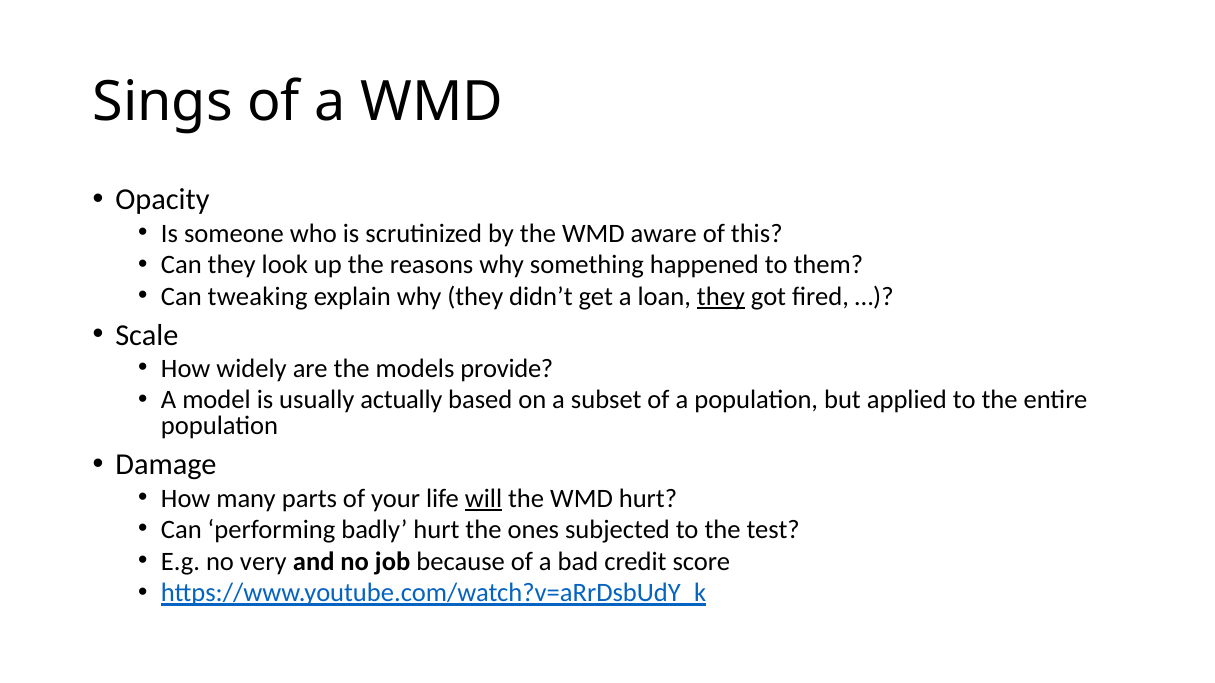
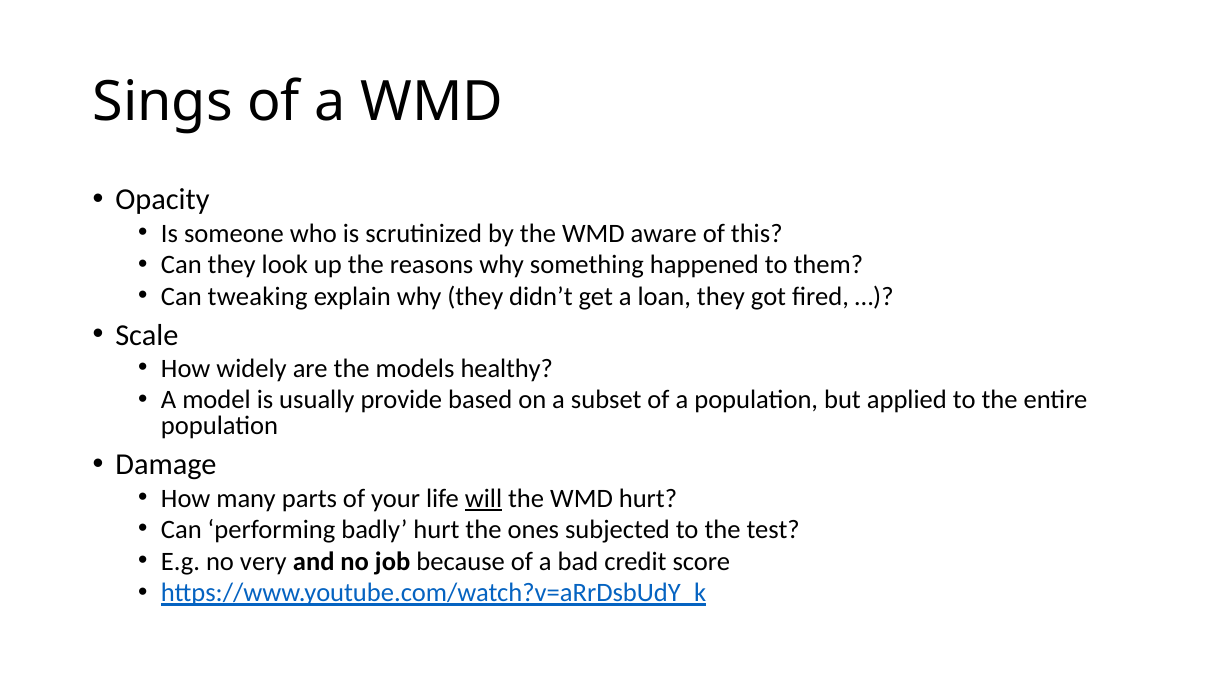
they underline: present -> none (721, 297)
provide: provide -> healthy (507, 369)
actually: actually -> provide (401, 400)
